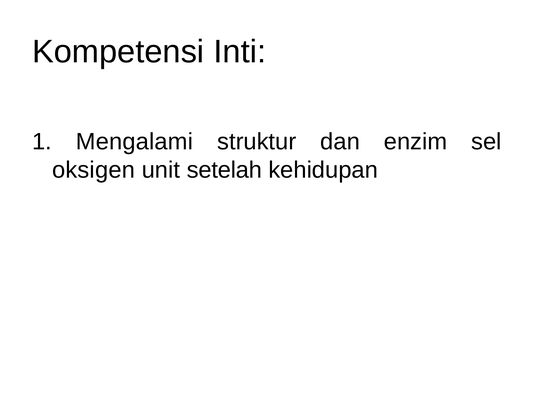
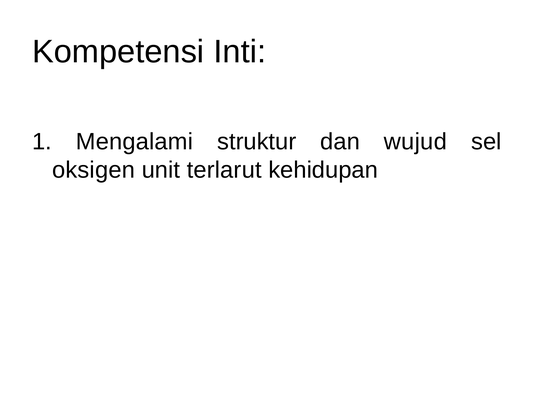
enzim: enzim -> wujud (415, 142)
setelah: setelah -> terlarut (224, 170)
